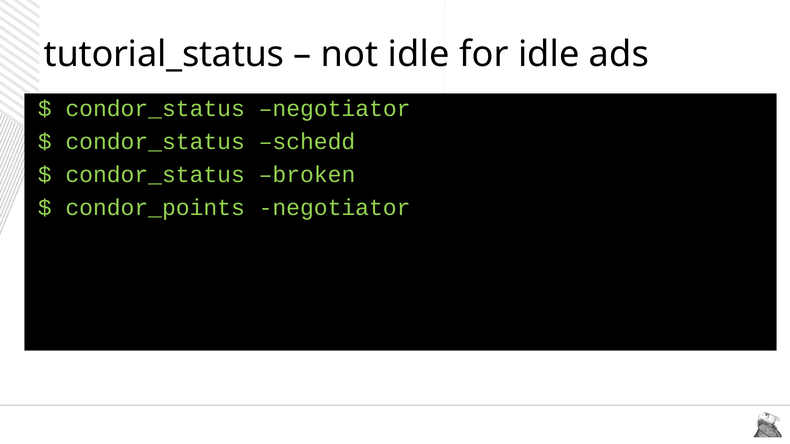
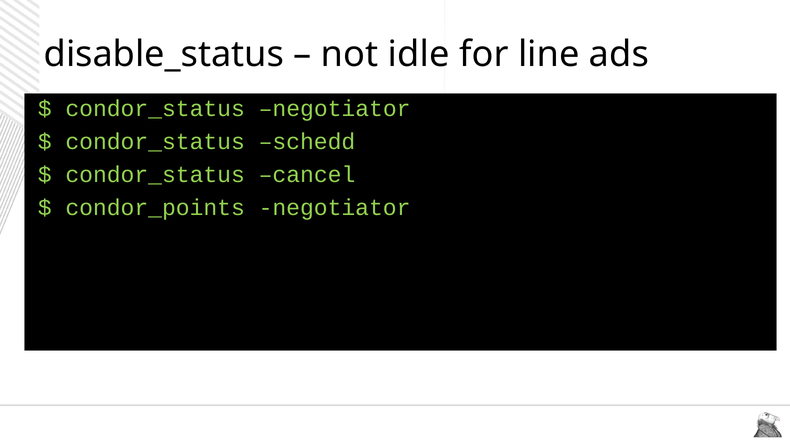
tutorial_status: tutorial_status -> disable_status (164, 54)
for idle: idle -> line (549, 54)
broken: broken -> cancel (307, 175)
